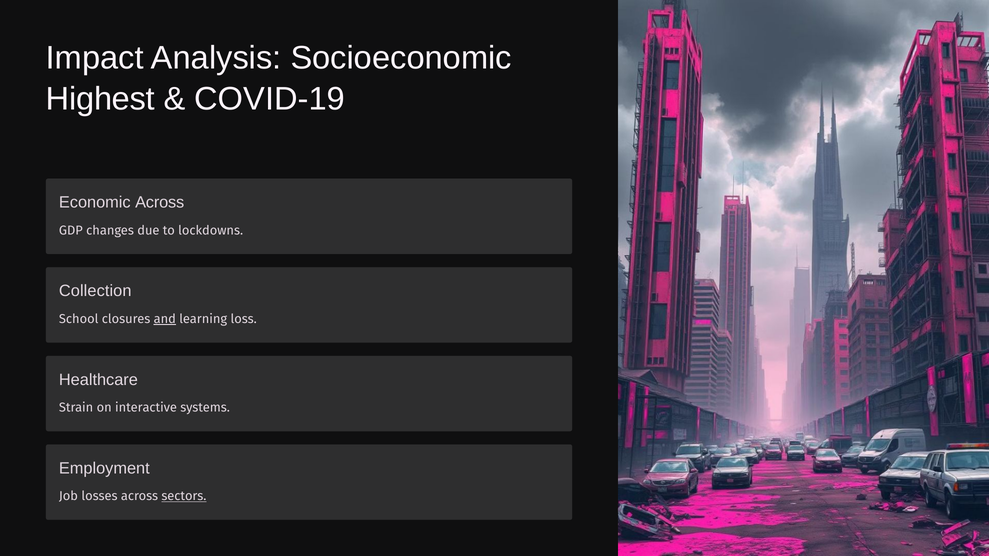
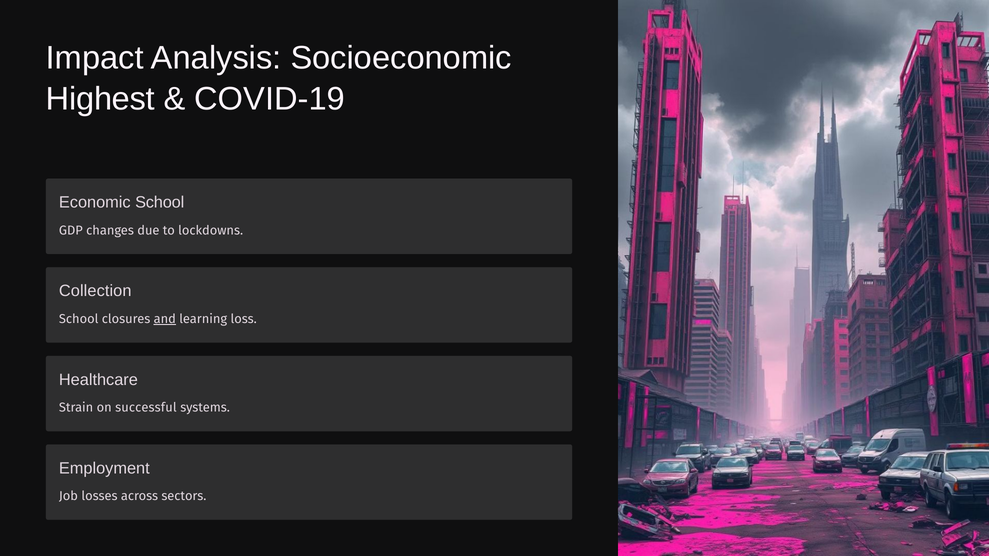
Economic Across: Across -> School (160, 203)
interactive: interactive -> successful (146, 408)
sectors underline: present -> none (184, 496)
